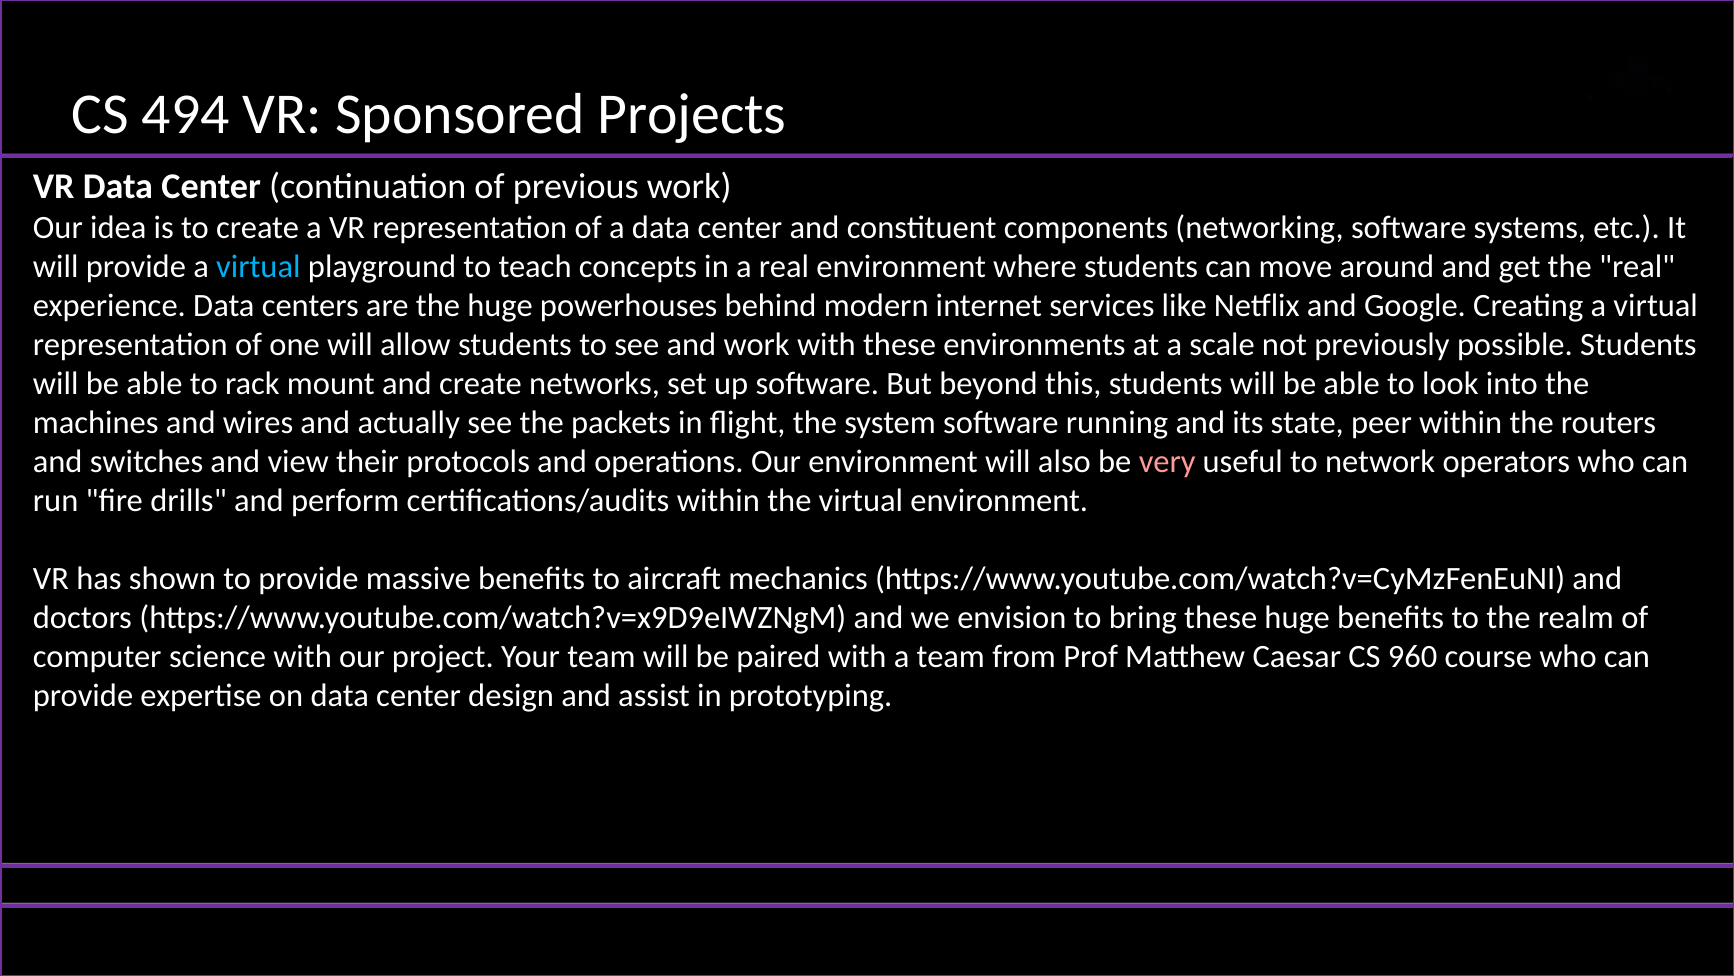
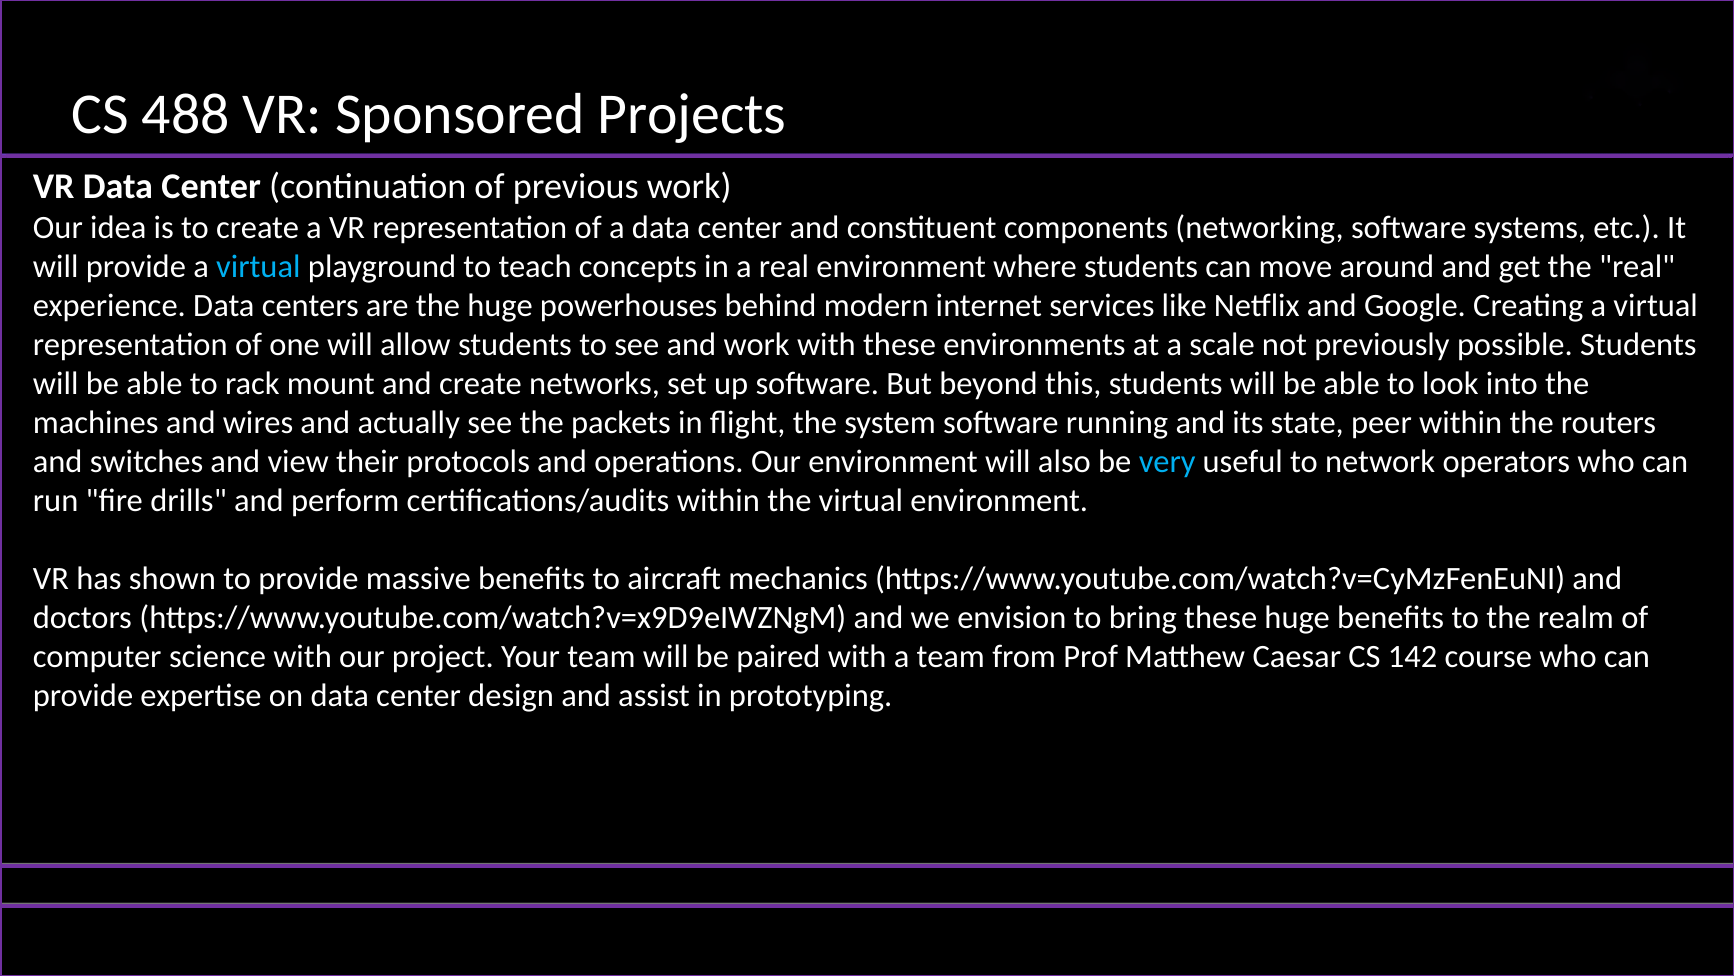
494: 494 -> 488 (186, 114)
very colour: pink -> light blue (1167, 462)
960: 960 -> 142 (1413, 657)
